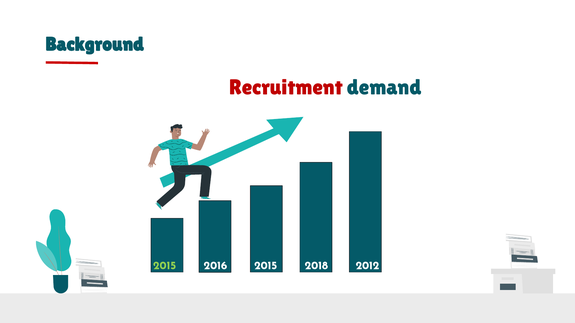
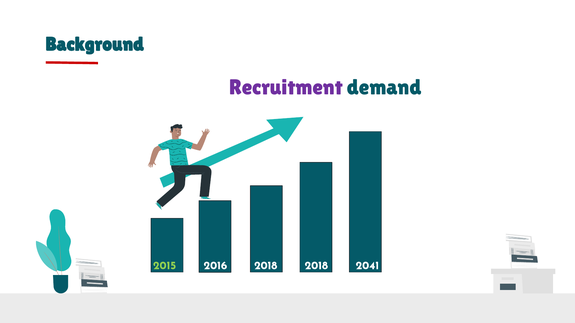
Recruitment colour: red -> purple (286, 88)
2016 2015: 2015 -> 2018 (266, 266)
2012: 2012 -> 2041 (367, 266)
